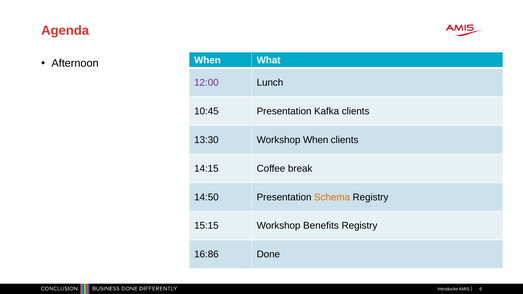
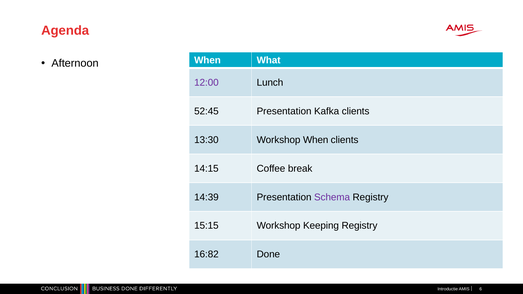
10:45: 10:45 -> 52:45 (206, 111)
14:50: 14:50 -> 14:39 (206, 197)
Schema colour: orange -> purple (332, 197)
Benefits: Benefits -> Keeping (321, 226)
16:86: 16:86 -> 16:82 (206, 255)
